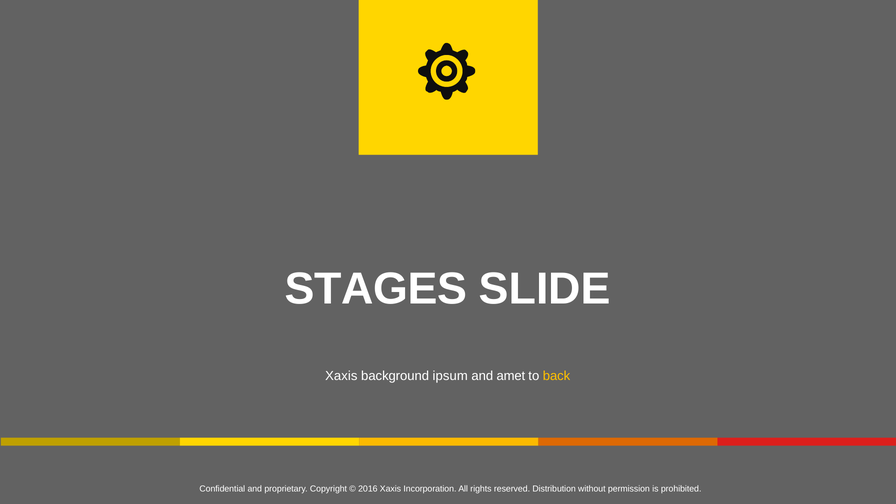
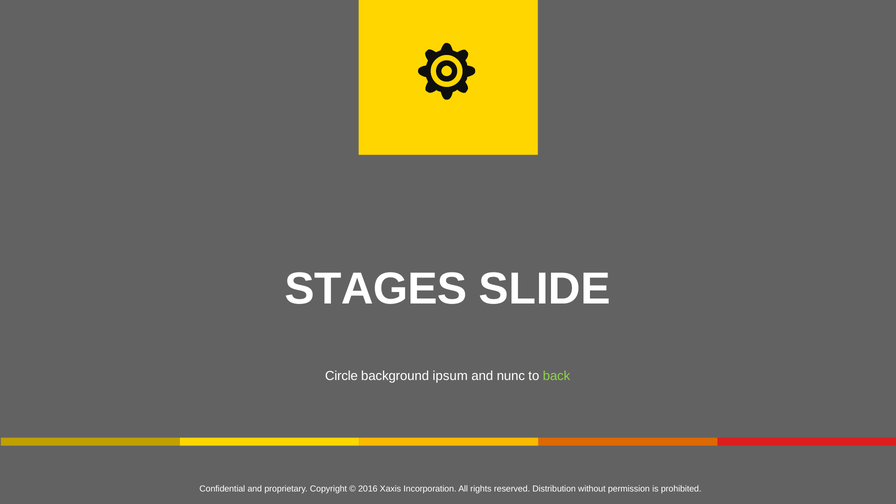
Xaxis: Xaxis -> Circle (341, 376)
amet: amet -> nunc (511, 376)
back colour: yellow -> light green (557, 376)
